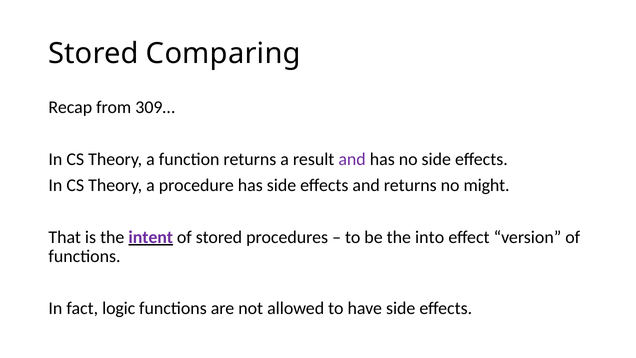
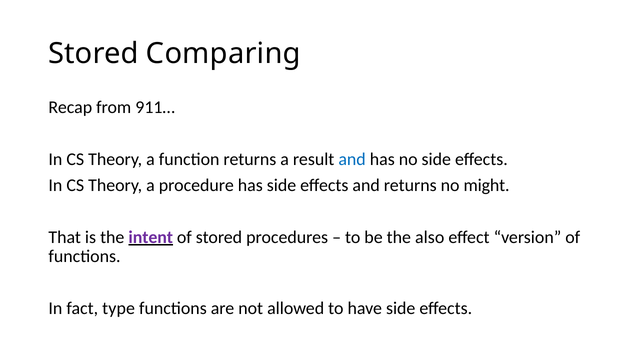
309…: 309… -> 911… (155, 107)
and colour: purple -> blue (352, 159)
into: into -> also (430, 237)
logic: logic -> type (119, 308)
